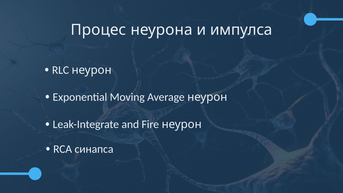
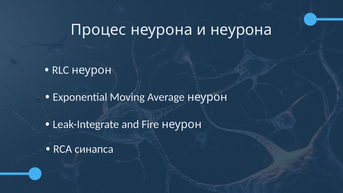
и импулса: импулса -> неурона (241, 30)
